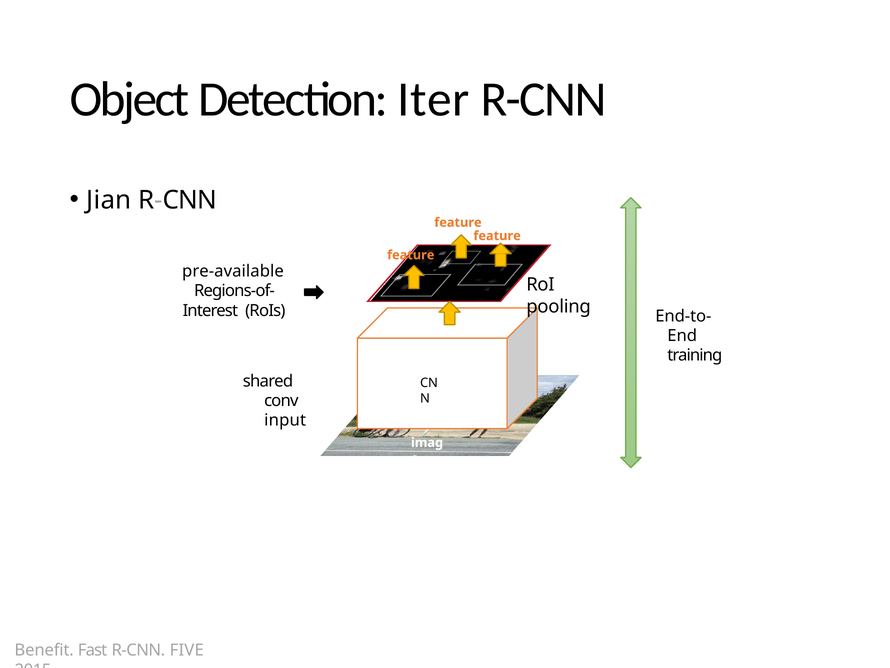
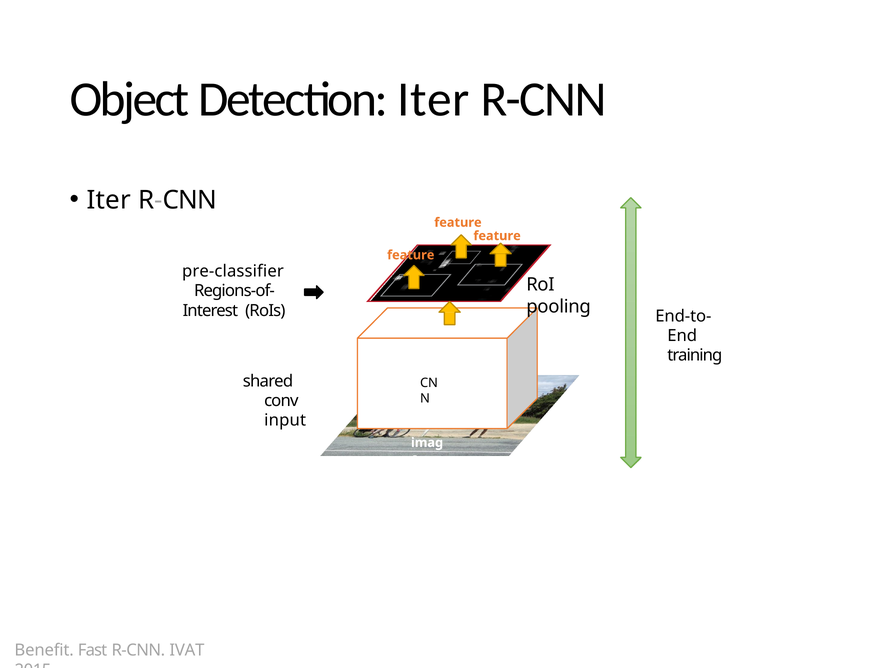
Jian: Jian -> Iter (109, 200)
pre-available: pre-available -> pre-classifier (233, 271)
FIVE: FIVE -> IVAT (187, 650)
